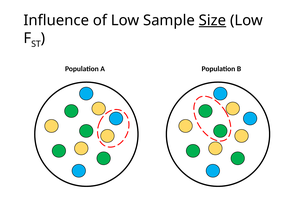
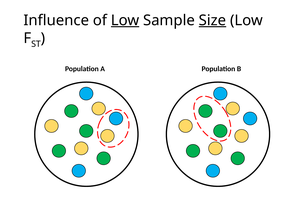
Low underline: none -> present (125, 20)
